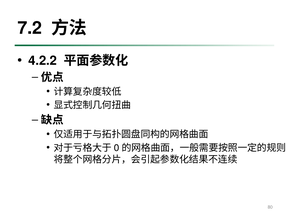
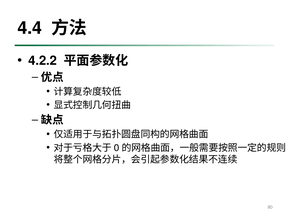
7.2: 7.2 -> 4.4 (30, 28)
